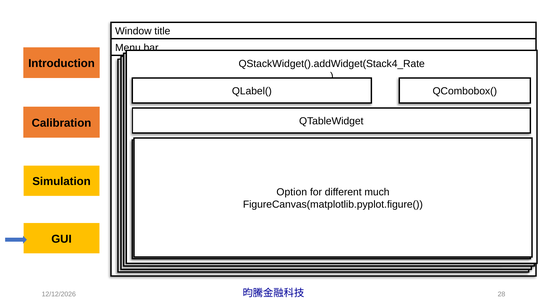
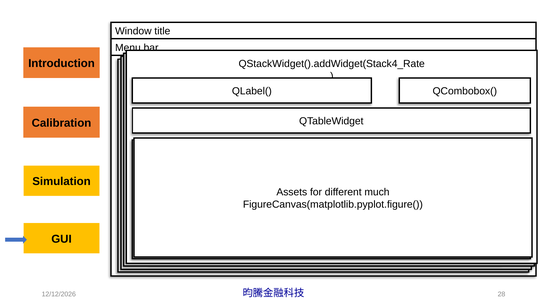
Option: Option -> Assets (292, 192)
